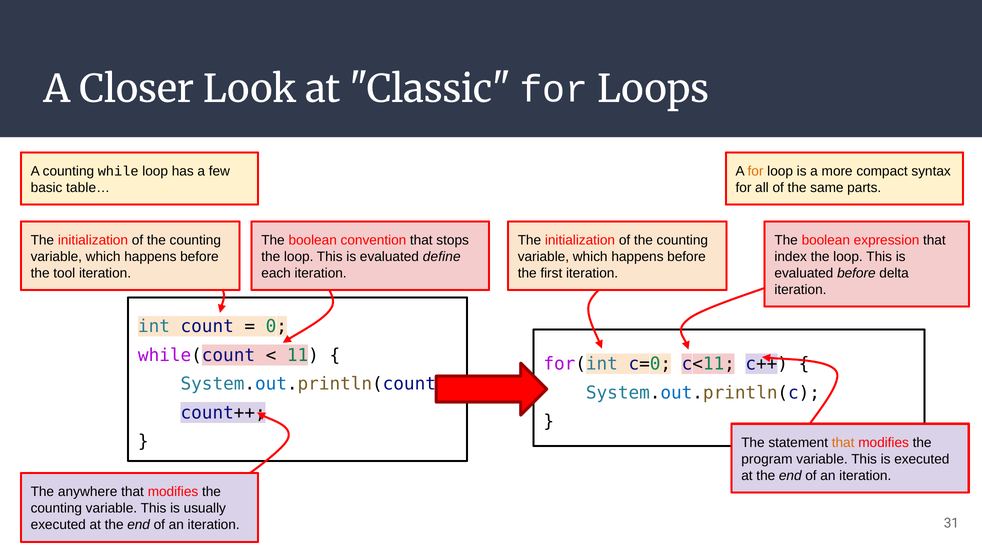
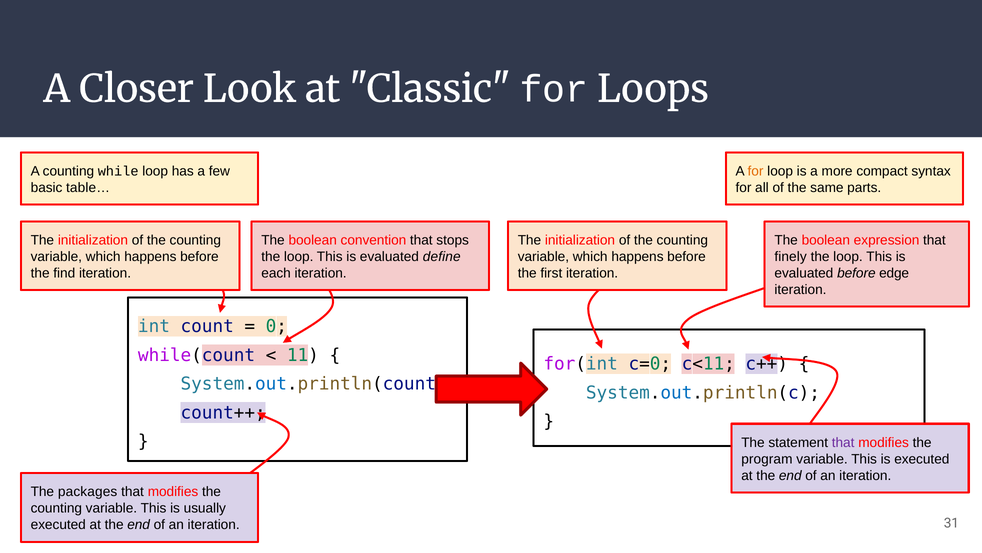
index: index -> finely (791, 257)
tool: tool -> find (64, 273)
delta: delta -> edge (894, 273)
that colour: orange -> purple (843, 442)
anywhere: anywhere -> packages (88, 491)
